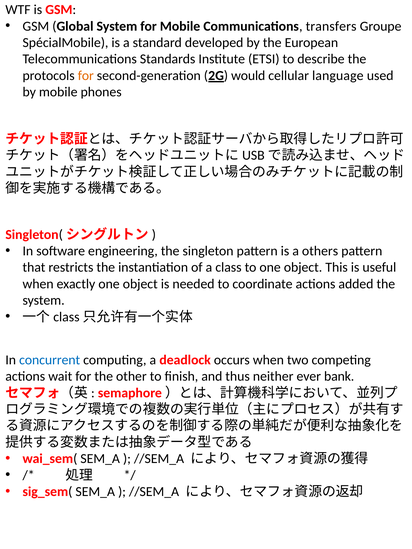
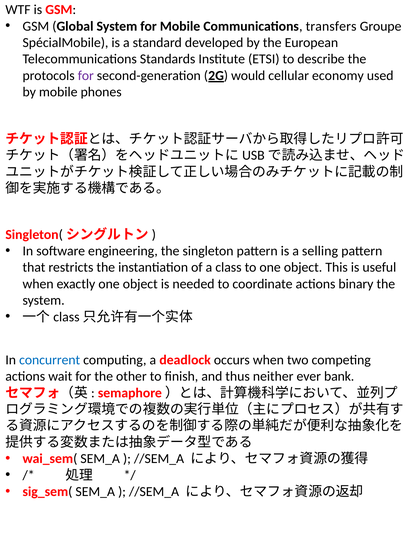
for colour: orange -> purple (86, 76)
language: language -> economy (338, 76)
others: others -> selling (320, 251)
added: added -> binary (356, 284)
